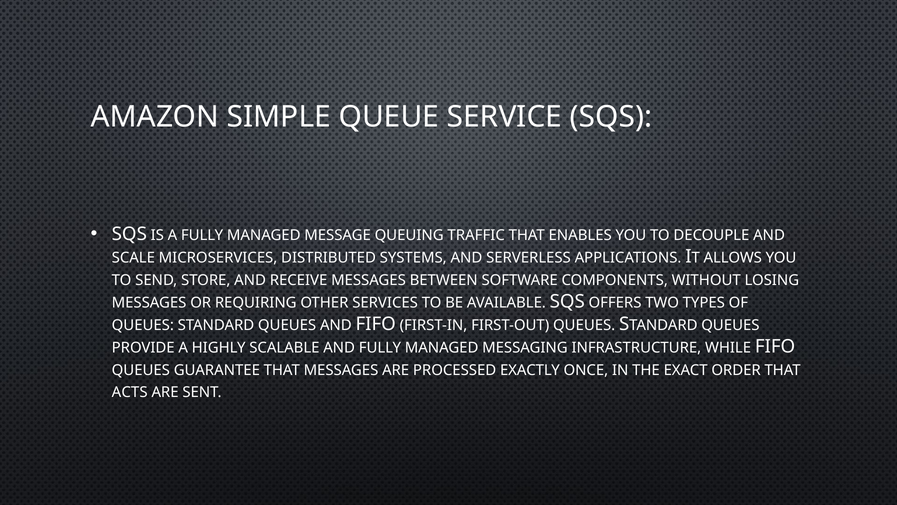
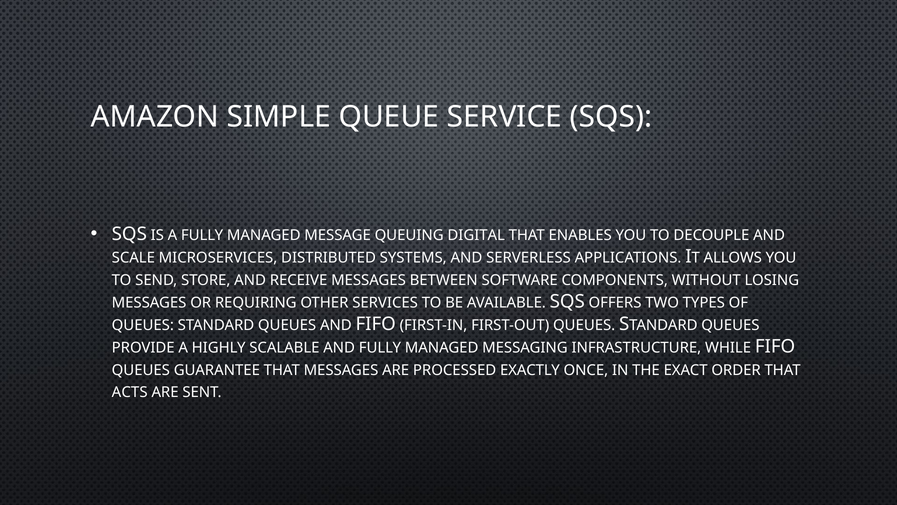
TRAFFIC: TRAFFIC -> DIGITAL (476, 235)
